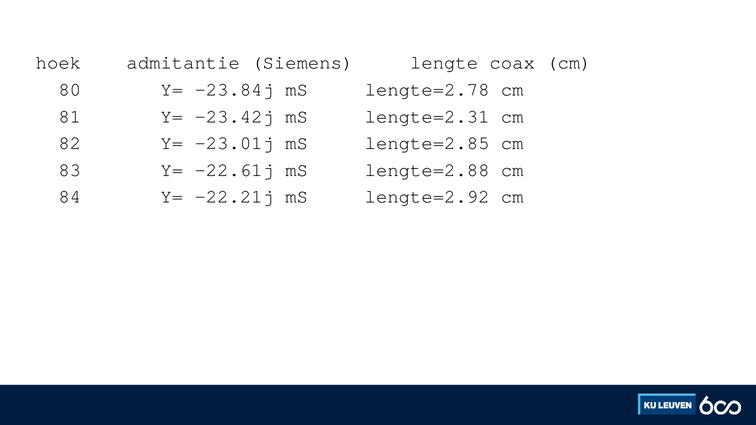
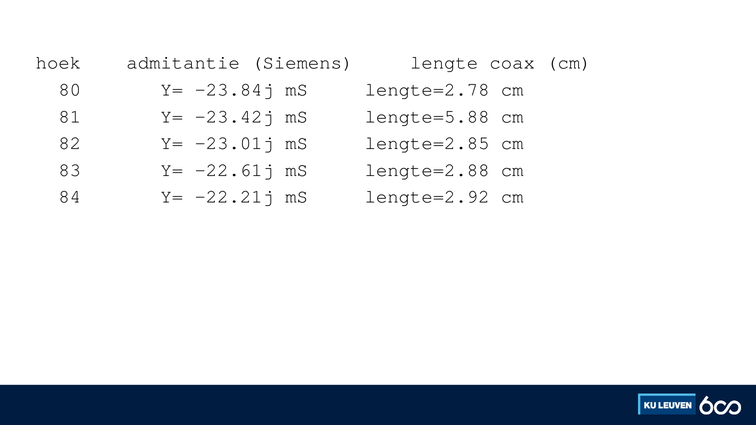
lengte=2.31: lengte=2.31 -> lengte=5.88 (427, 116)
